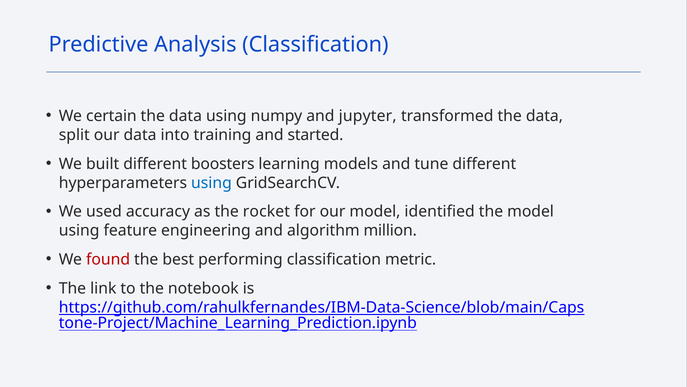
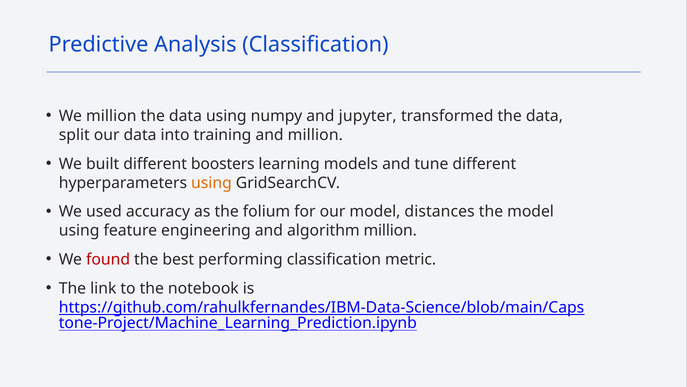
We certain: certain -> million (111, 116)
and started: started -> million (315, 135)
using colour: blue -> orange (211, 183)
rocket: rocket -> folium (267, 211)
identified: identified -> distances (440, 211)
